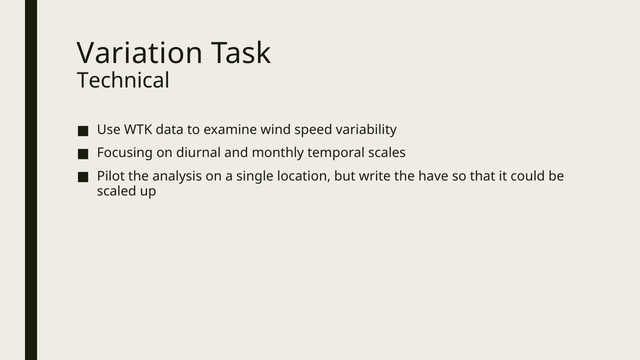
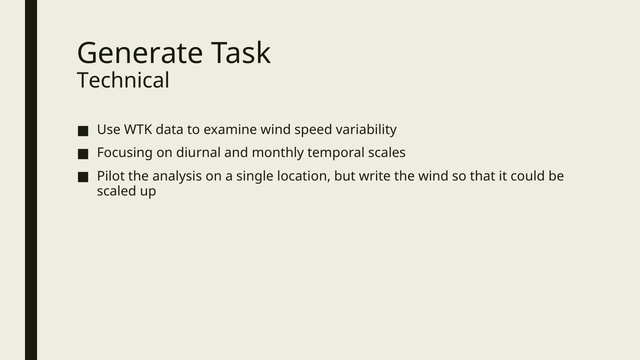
Variation: Variation -> Generate (140, 54)
the have: have -> wind (433, 176)
